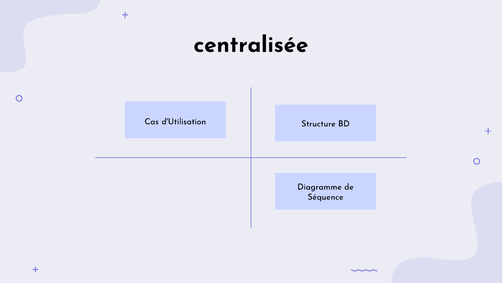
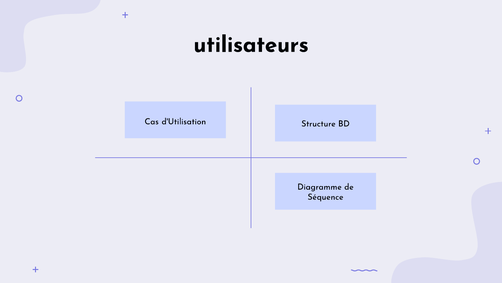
centralisée: centralisée -> utilisateurs (251, 44)
